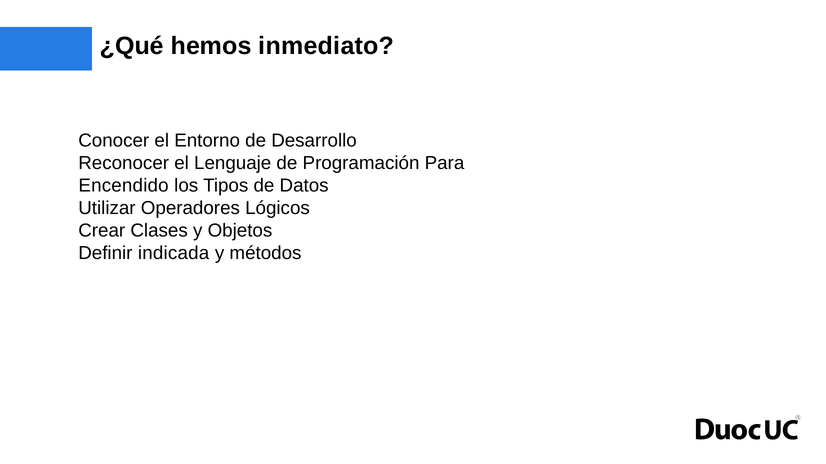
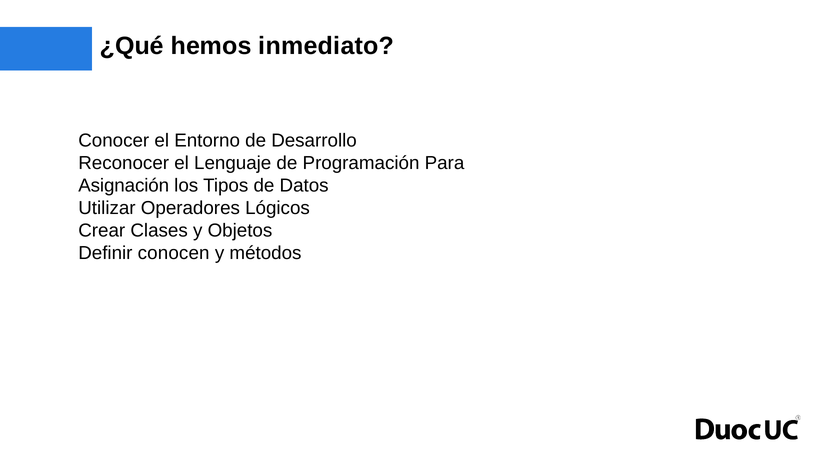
Encendido: Encendido -> Asignación (124, 186)
indicada: indicada -> conocen (174, 254)
